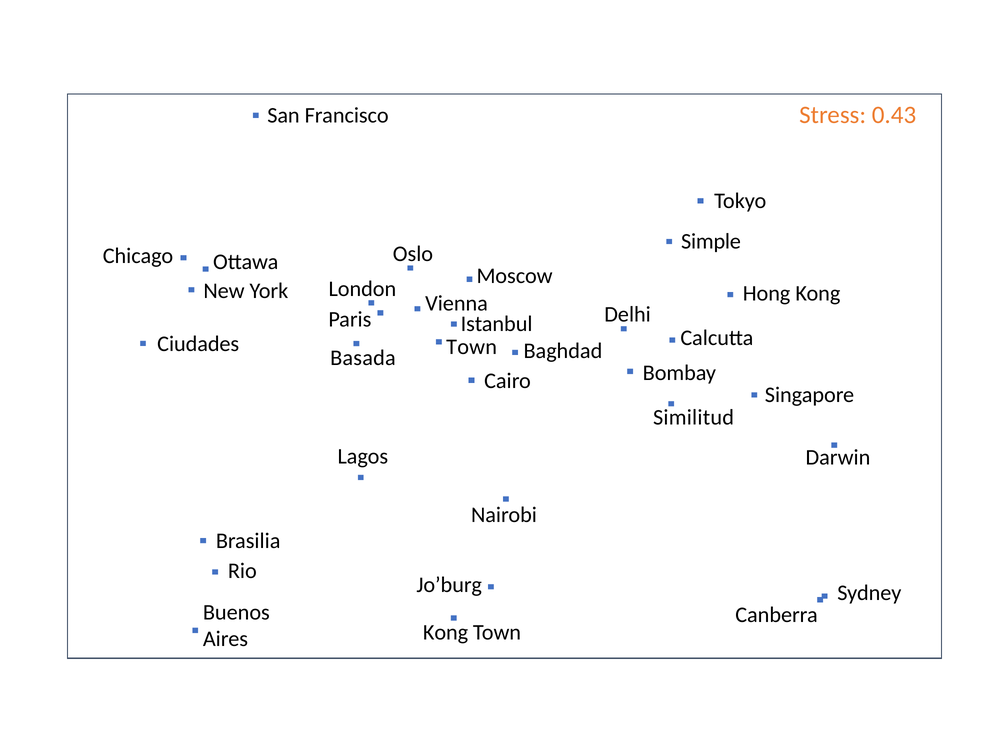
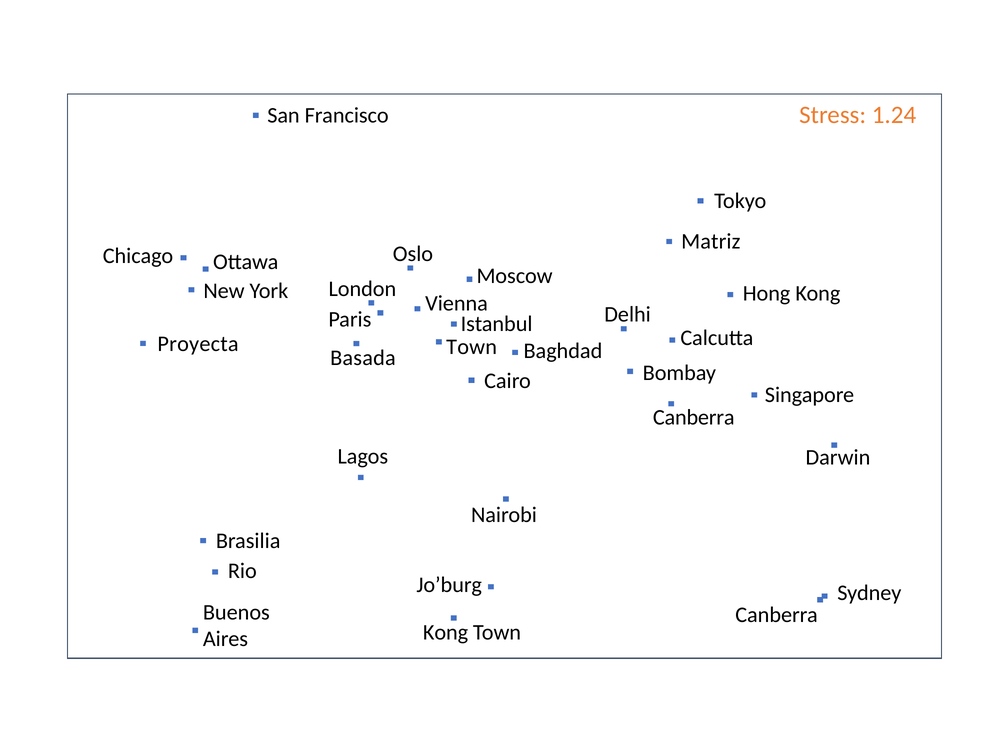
0.43: 0.43 -> 1.24 (894, 115)
Simple: Simple -> Matriz (711, 242)
Ciudades: Ciudades -> Proyecta (198, 344)
Similitud: Similitud -> Canberra (694, 417)
